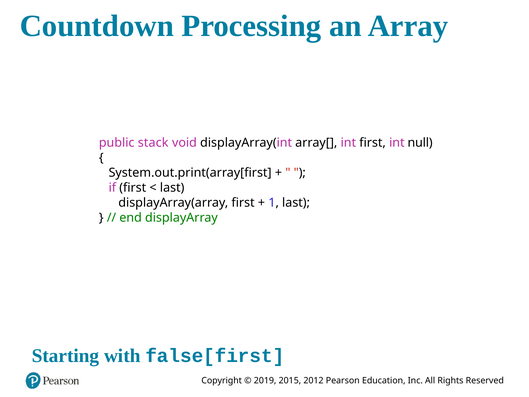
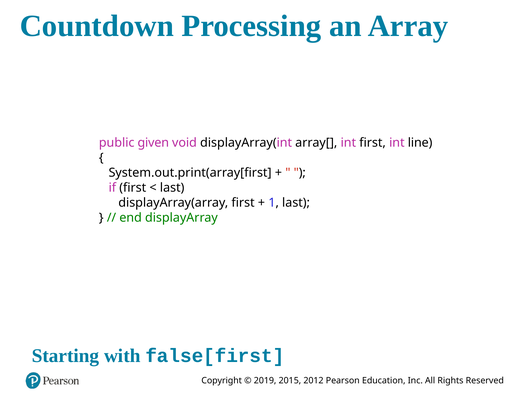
stack: stack -> given (153, 143)
null: null -> line (420, 143)
